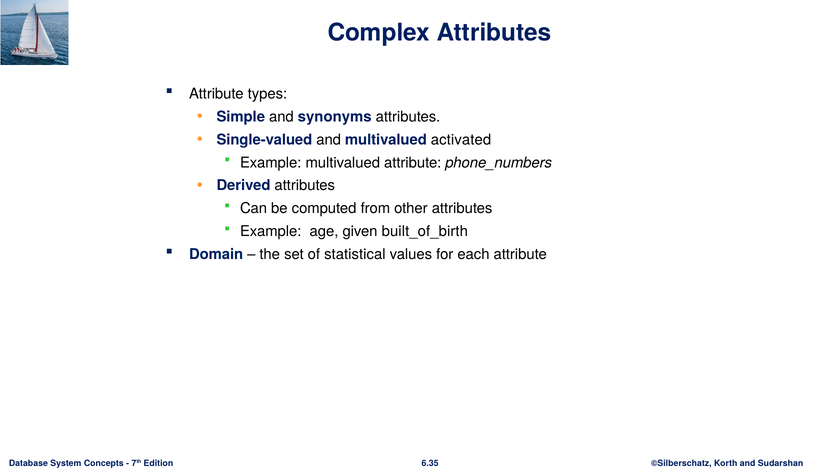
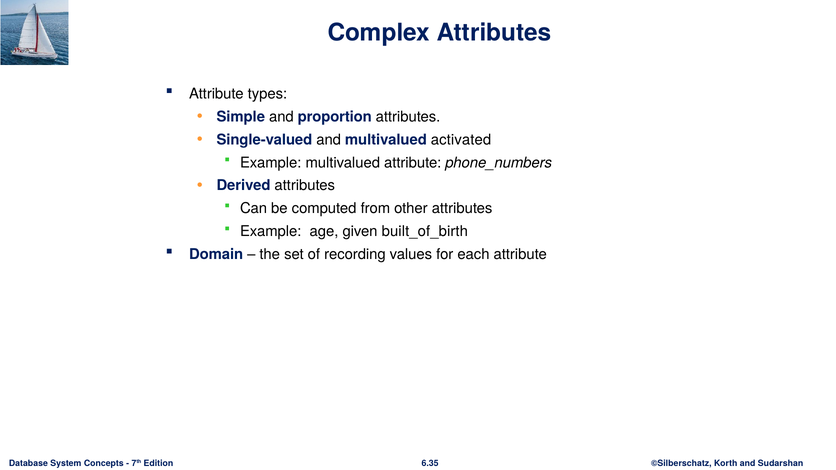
synonyms: synonyms -> proportion (335, 117)
statistical: statistical -> recording (355, 254)
